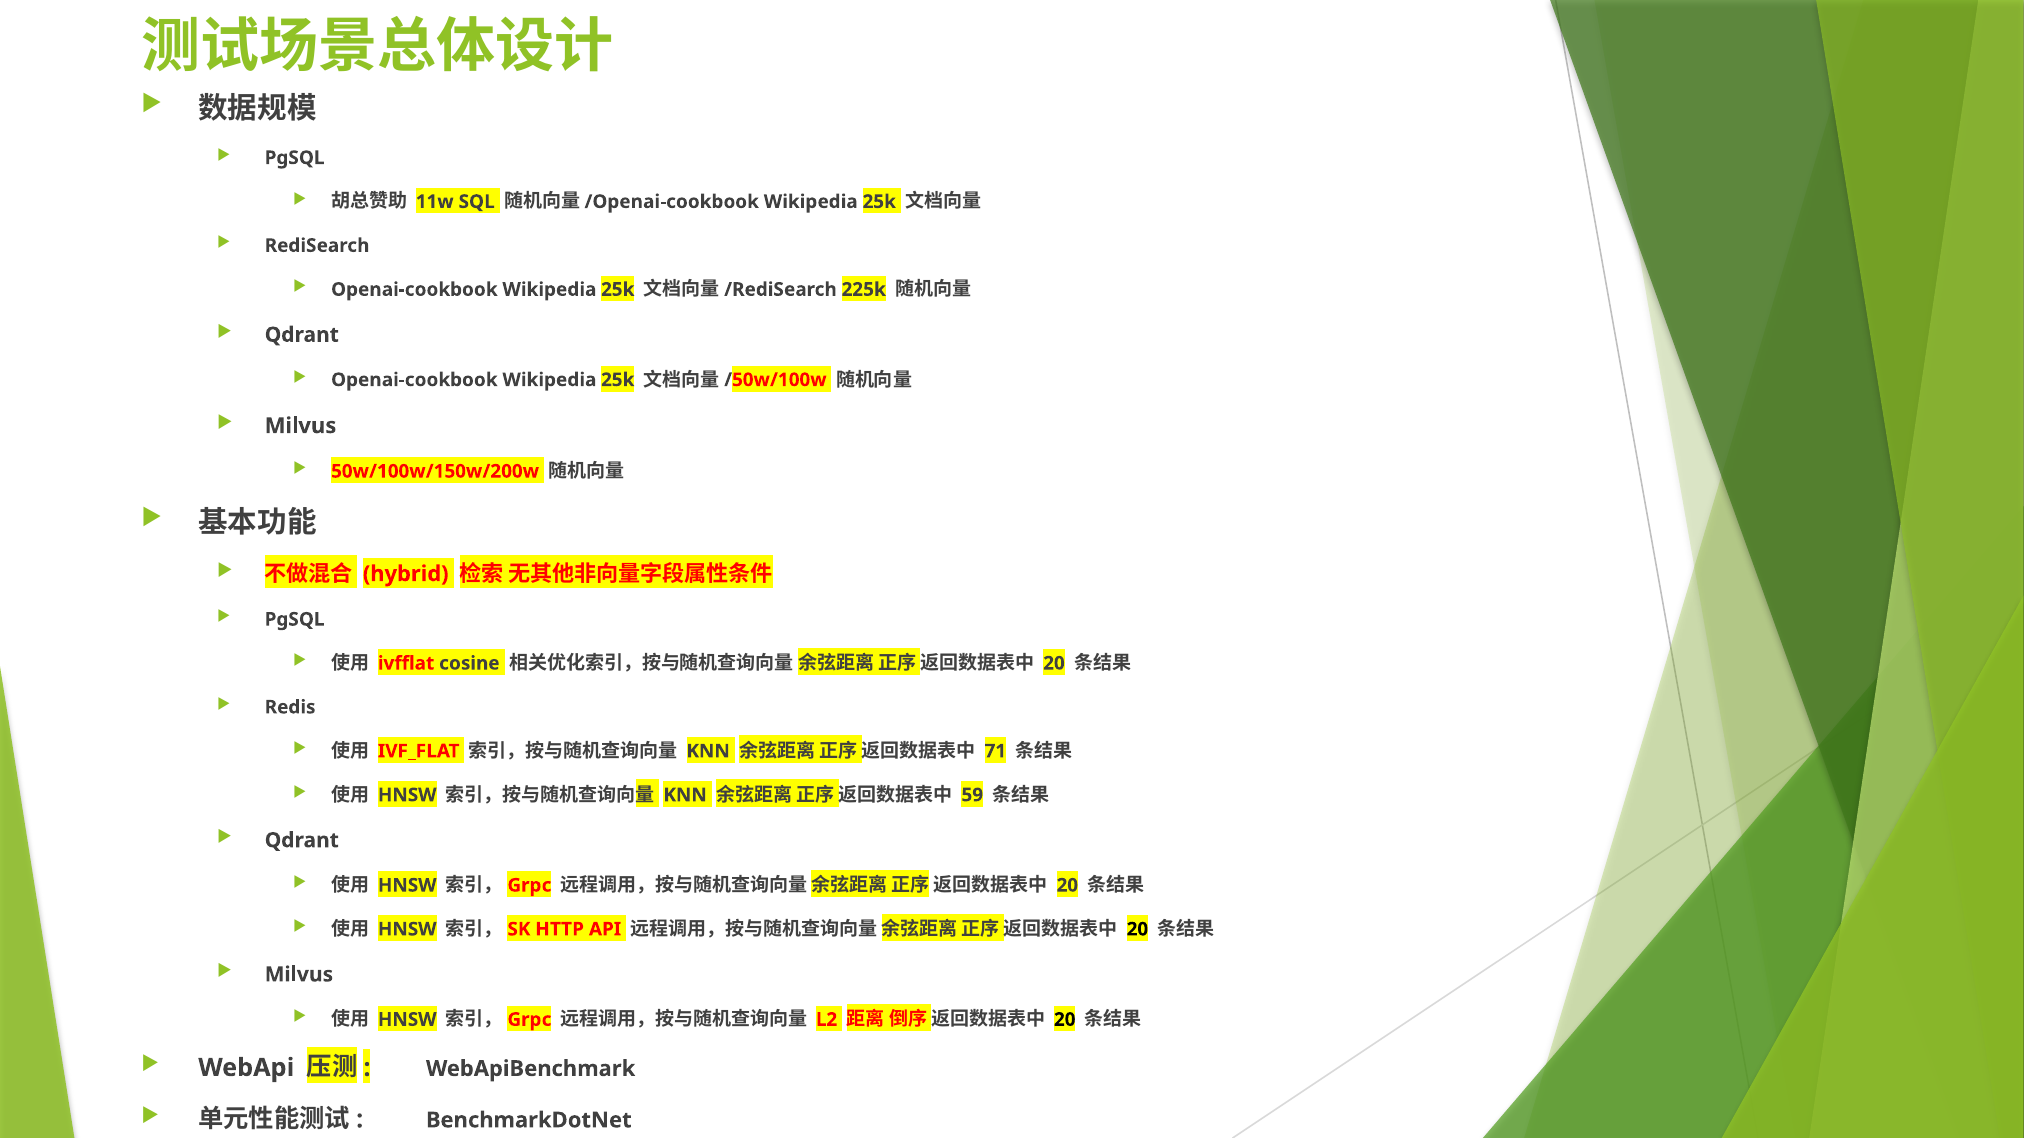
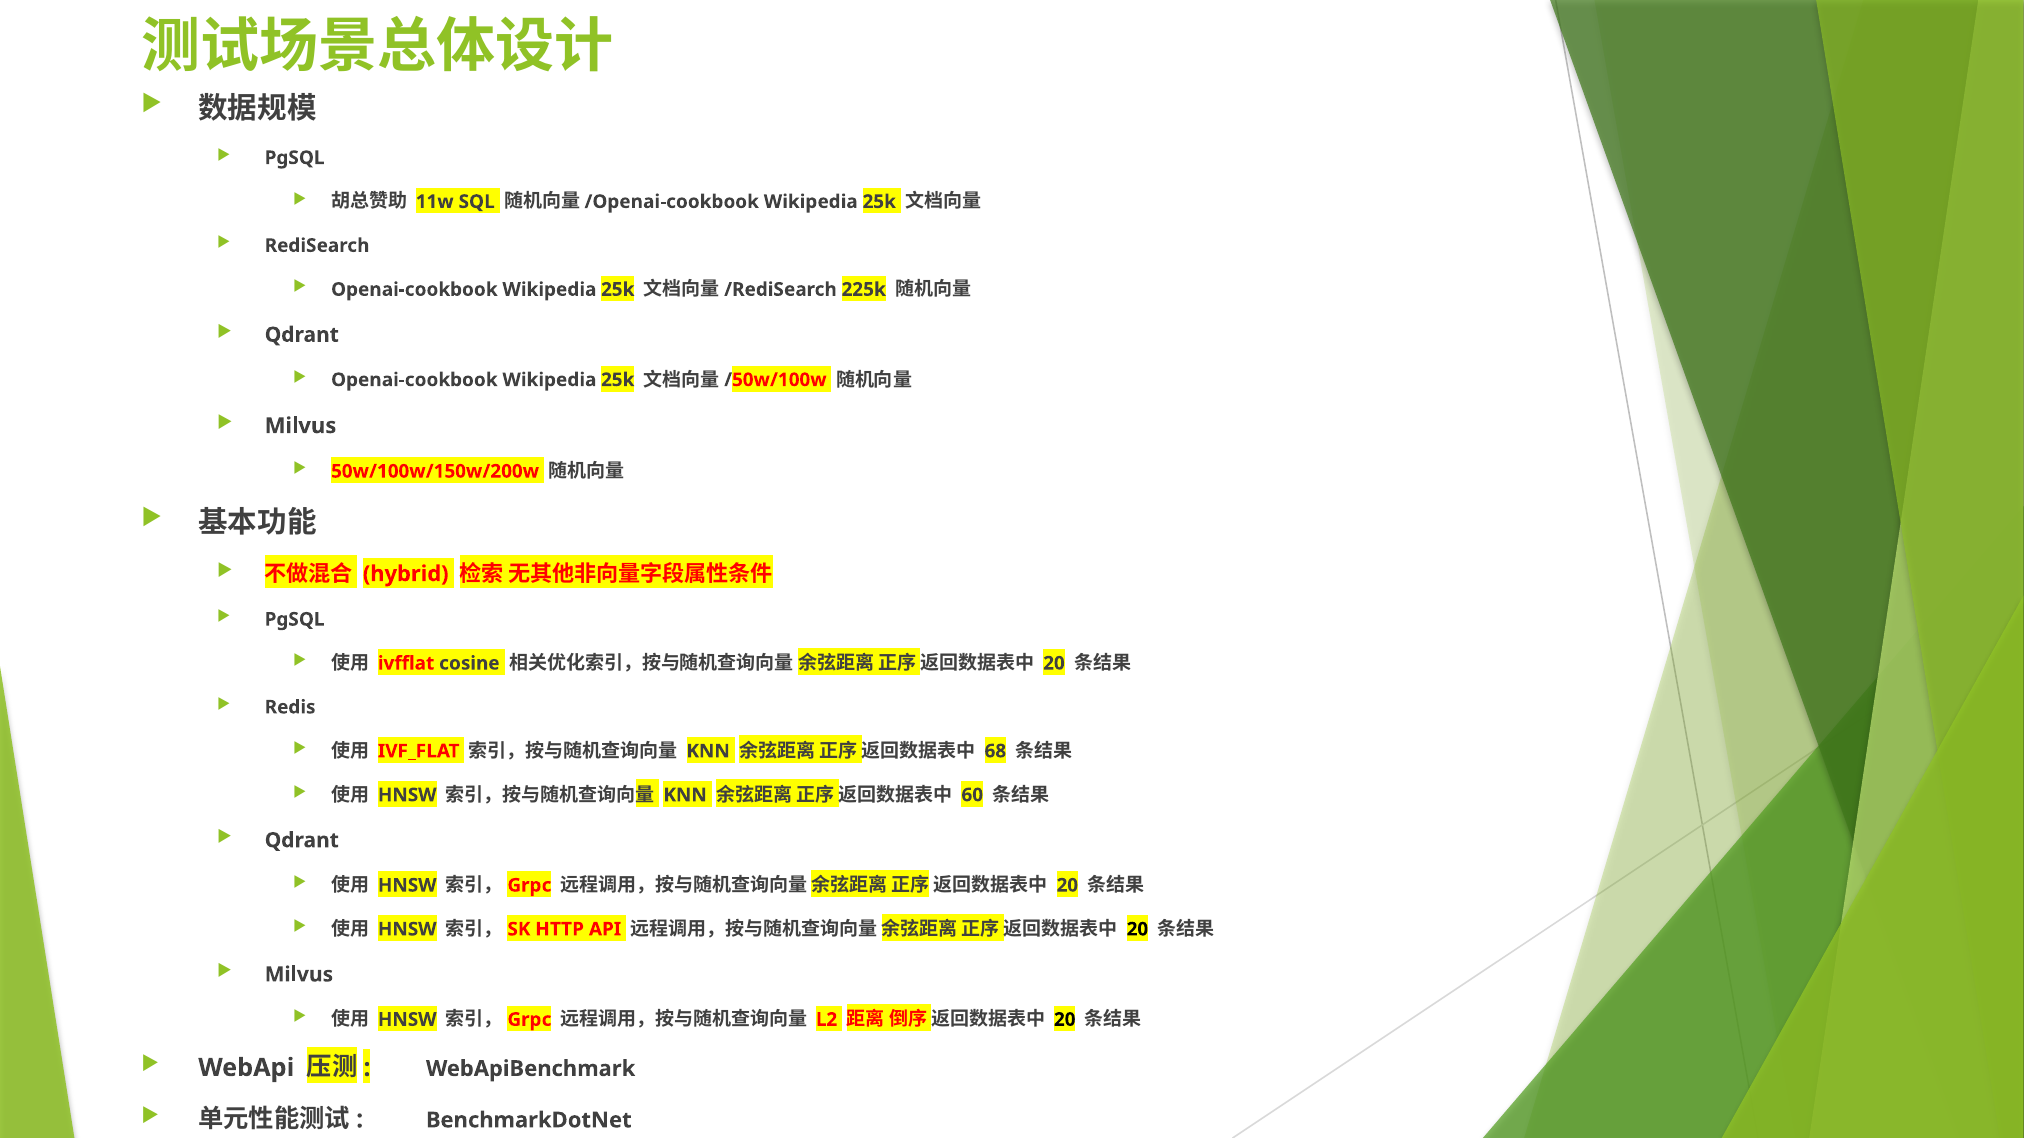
71: 71 -> 68 (995, 751)
59: 59 -> 60 (972, 795)
